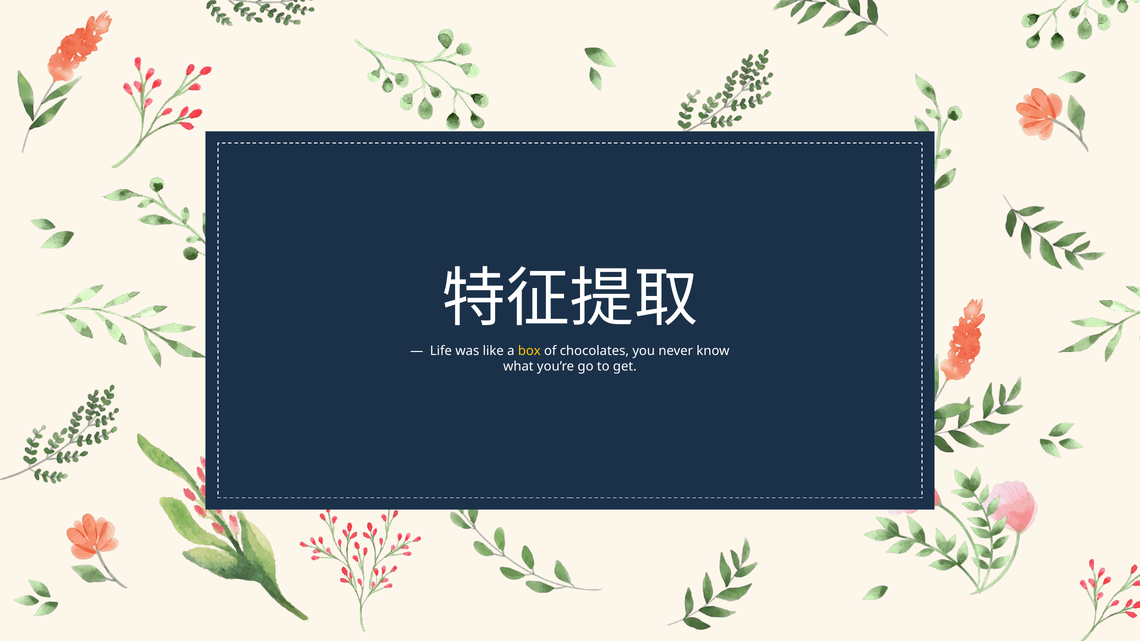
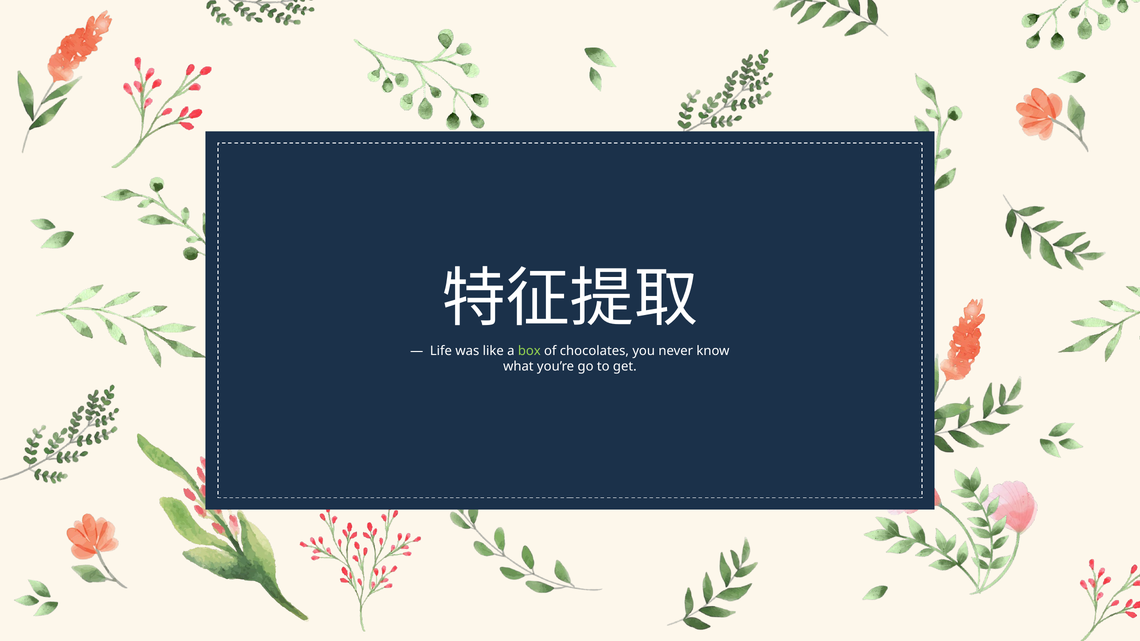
box colour: yellow -> light green (529, 351)
